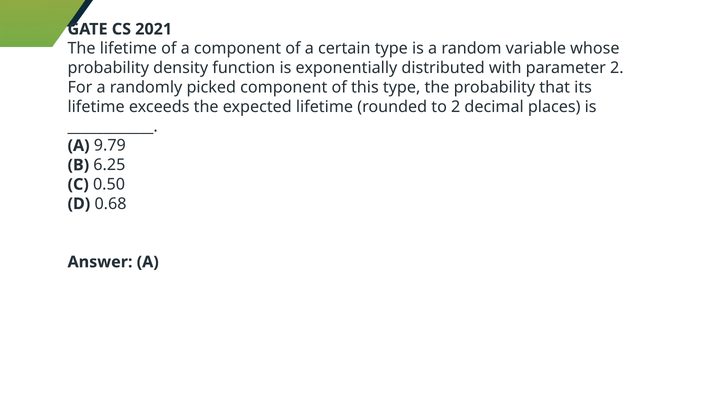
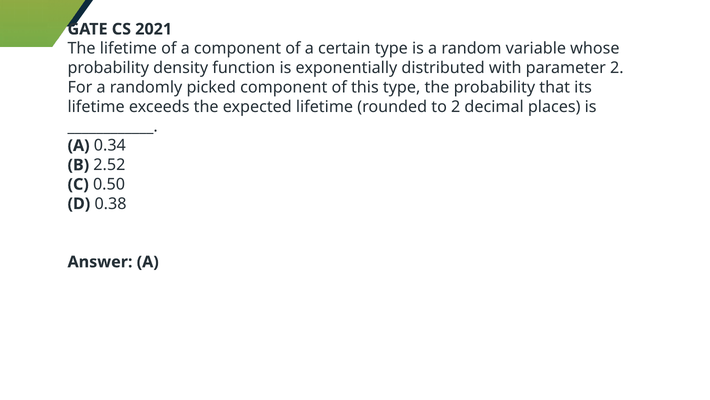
9.79: 9.79 -> 0.34 (110, 145)
6.25: 6.25 -> 2.52 (109, 165)
0.68: 0.68 -> 0.38 (111, 203)
